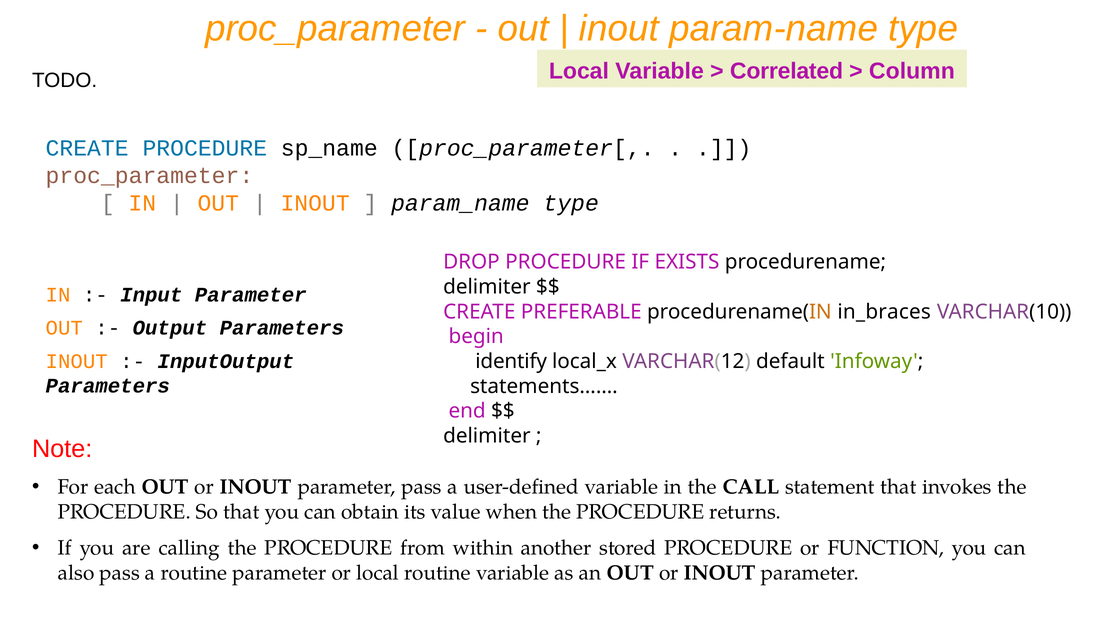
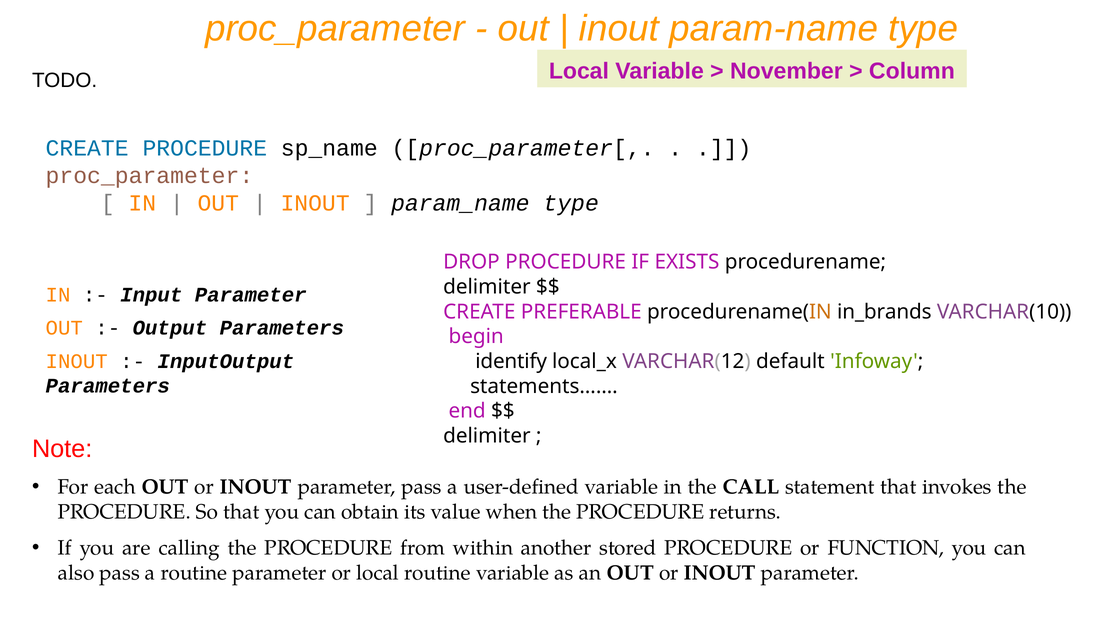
Correlated: Correlated -> November (786, 71)
in_braces: in_braces -> in_brands (884, 312)
